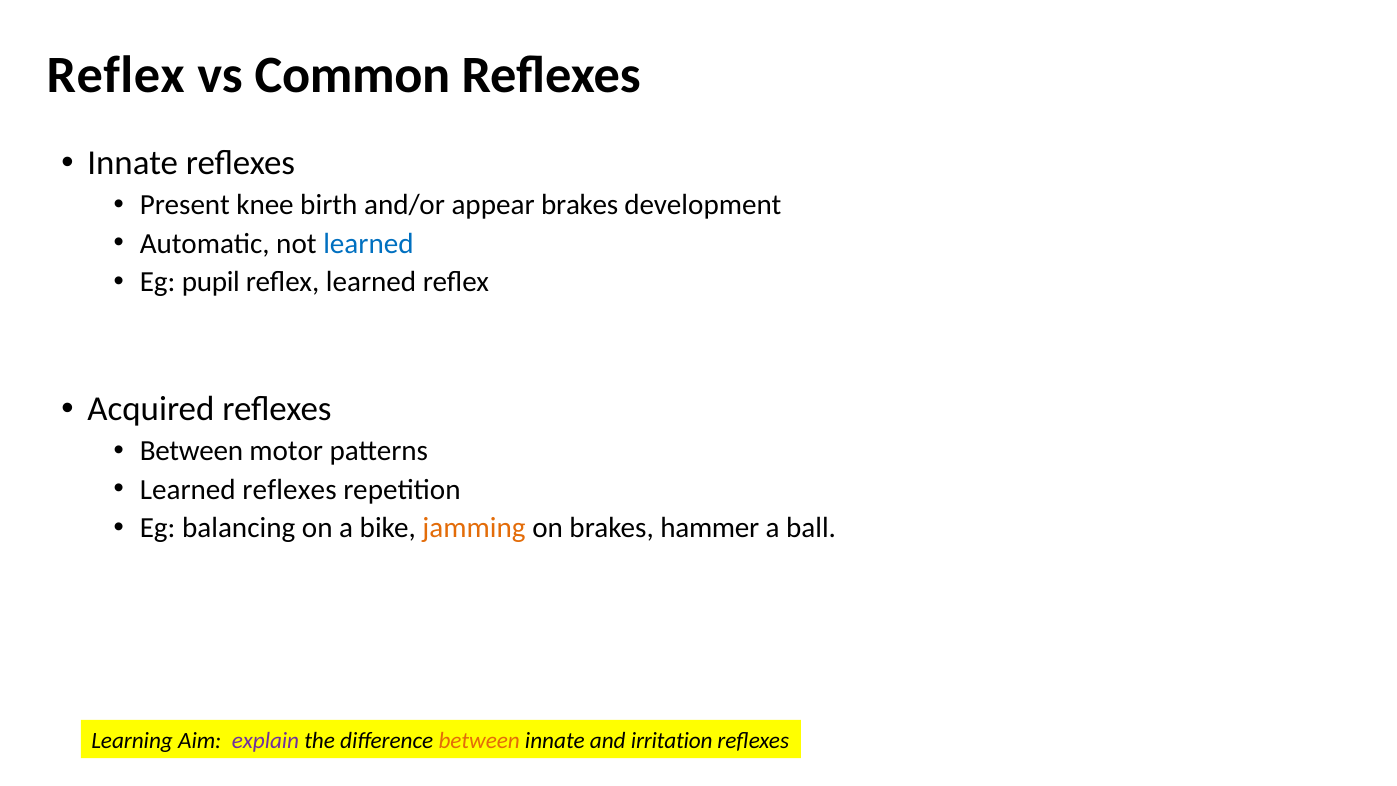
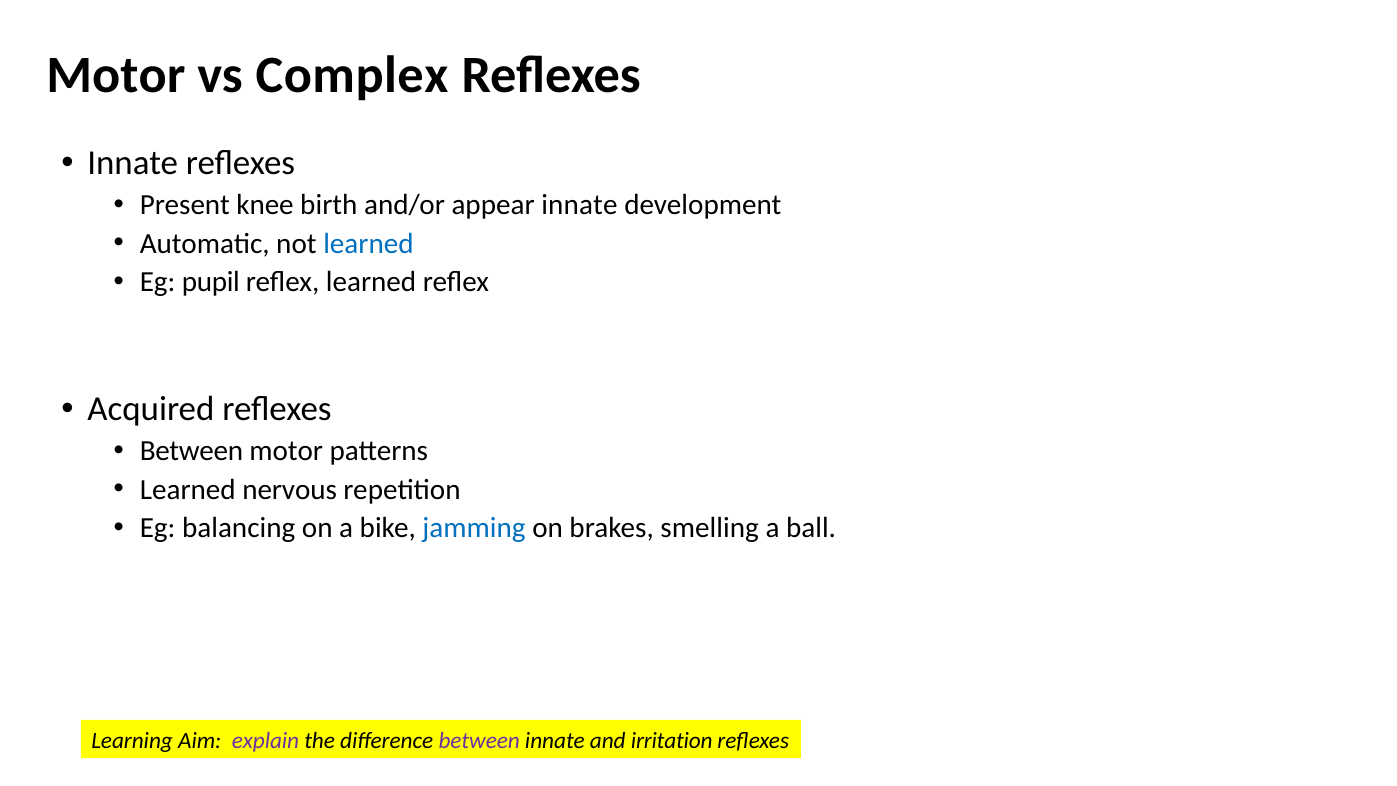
Reflex: Reflex -> Motor (116, 75)
Common: Common -> Complex (352, 75)
appear brakes: brakes -> innate (579, 205)
Learned reflexes: reflexes -> nervous (290, 489)
jamming colour: orange -> blue (474, 528)
hammer: hammer -> smelling (710, 528)
between colour: orange -> purple (479, 741)
